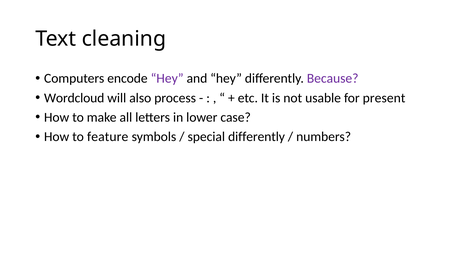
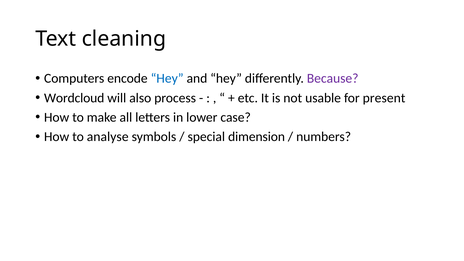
Hey colour: purple -> blue (167, 78)
feature: feature -> analyse (108, 137)
special differently: differently -> dimension (257, 137)
